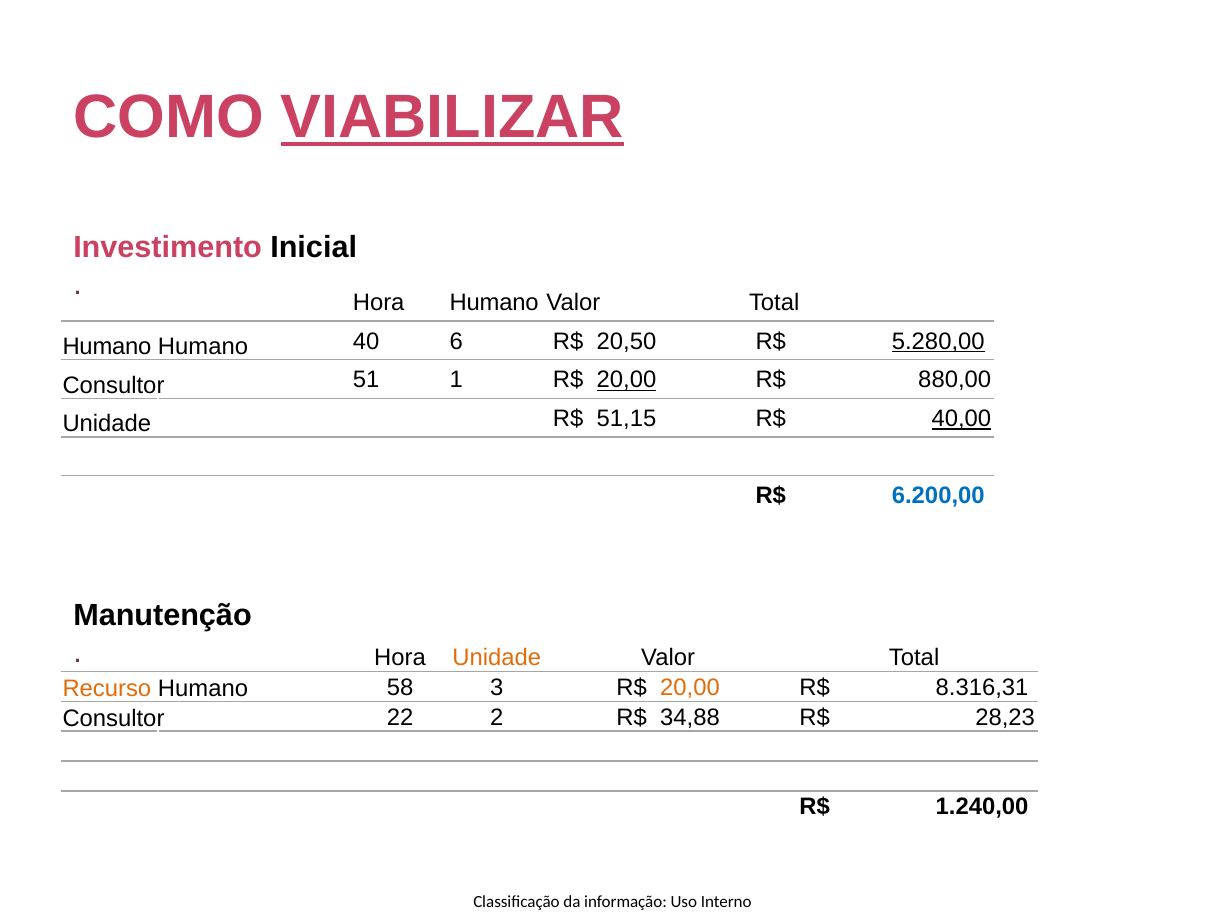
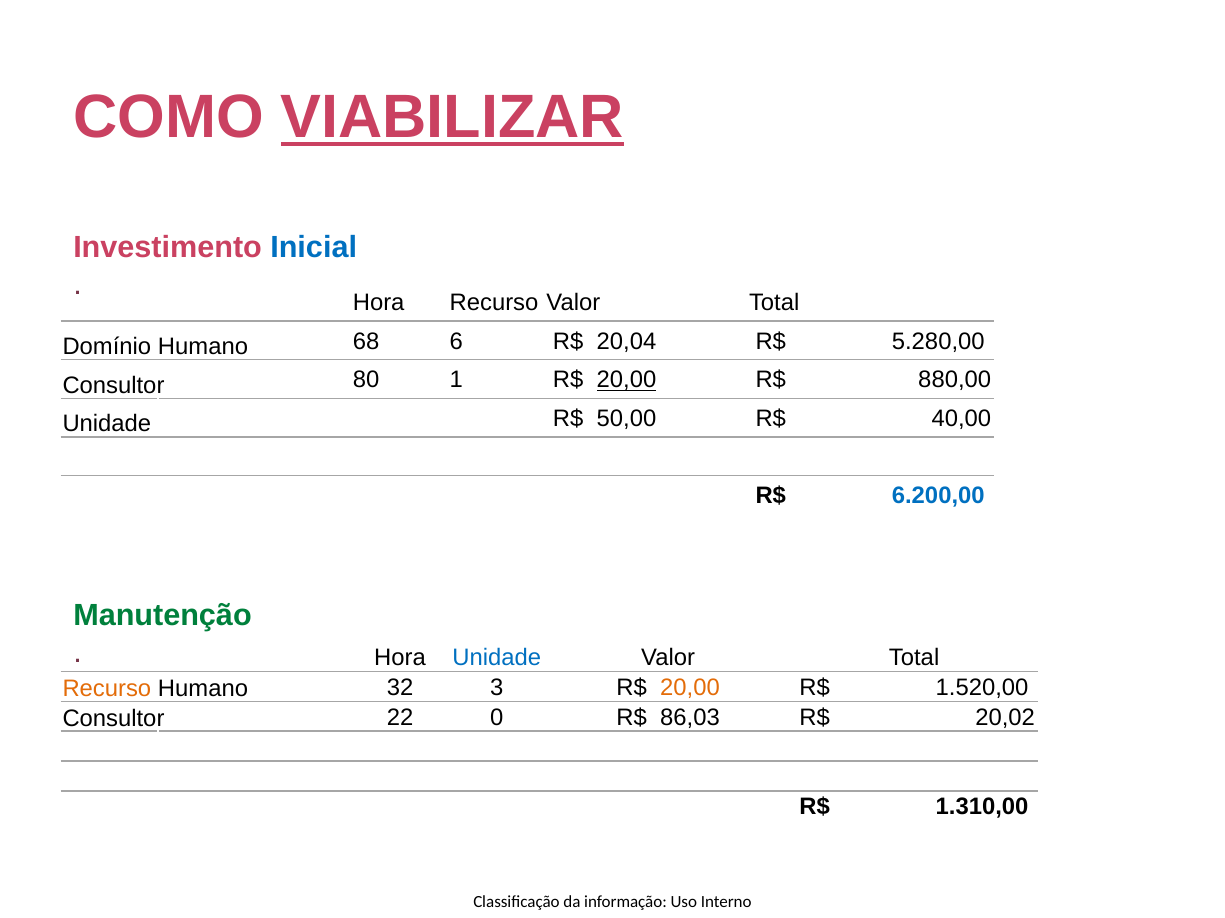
Inicial colour: black -> blue (314, 247)
Hora Humano: Humano -> Recurso (494, 303)
Humano: Humano -> Domínio (107, 347)
40: 40 -> 68 (366, 342)
20,50: 20,50 -> 20,04 (626, 342)
5.280,00 underline: present -> none (938, 342)
51: 51 -> 80 (366, 380)
51,15: 51,15 -> 50,00 (626, 419)
40,00 underline: present -> none (961, 419)
Manutenção colour: black -> green (162, 616)
Unidade colour: orange -> blue (497, 658)
58: 58 -> 32 (400, 688)
8.316,31: 8.316,31 -> 1.520,00 (982, 688)
2: 2 -> 0 (497, 718)
34,88: 34,88 -> 86,03 (690, 718)
28,23: 28,23 -> 20,02 (1005, 718)
1.240,00: 1.240,00 -> 1.310,00 (982, 808)
